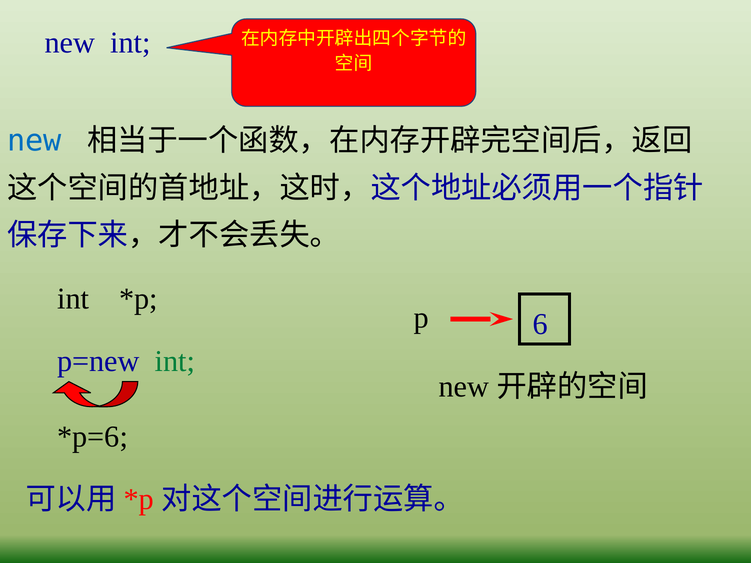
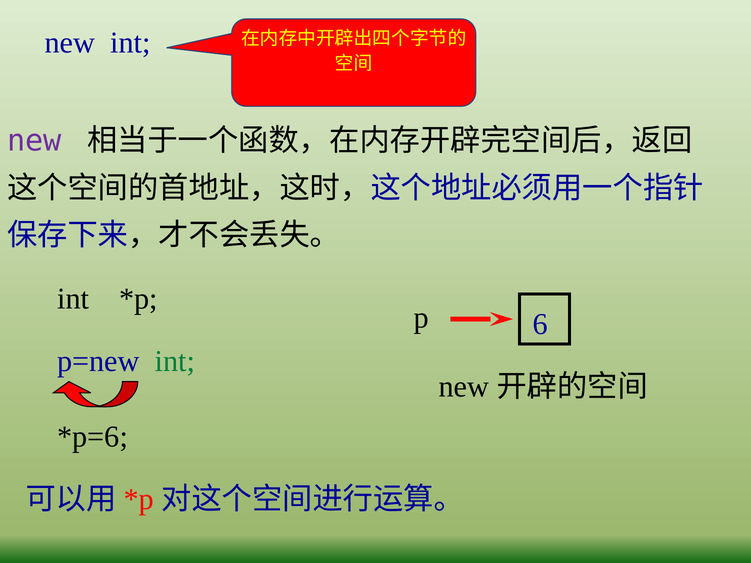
new colour: blue -> purple (34, 141)
